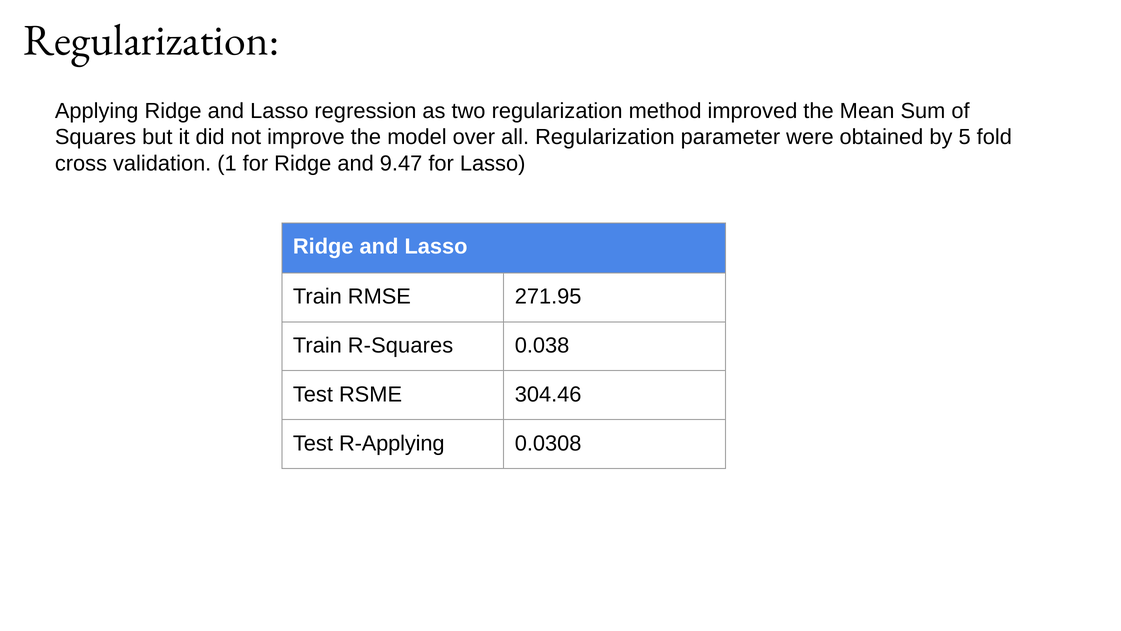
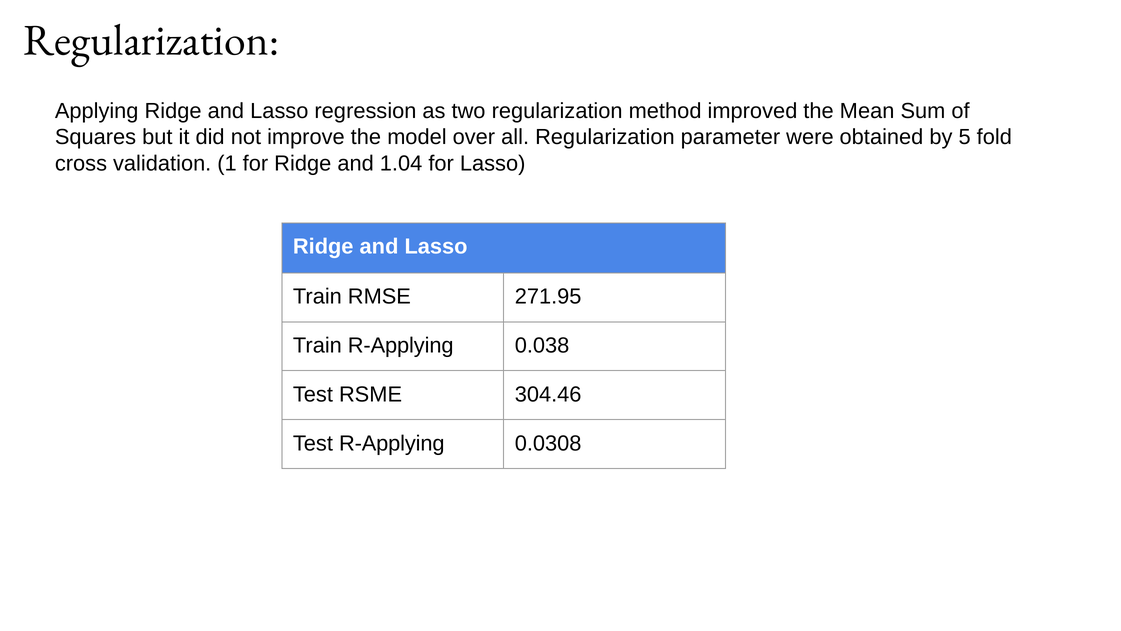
9.47: 9.47 -> 1.04 (401, 163)
Train R-Squares: R-Squares -> R-Applying (401, 345)
